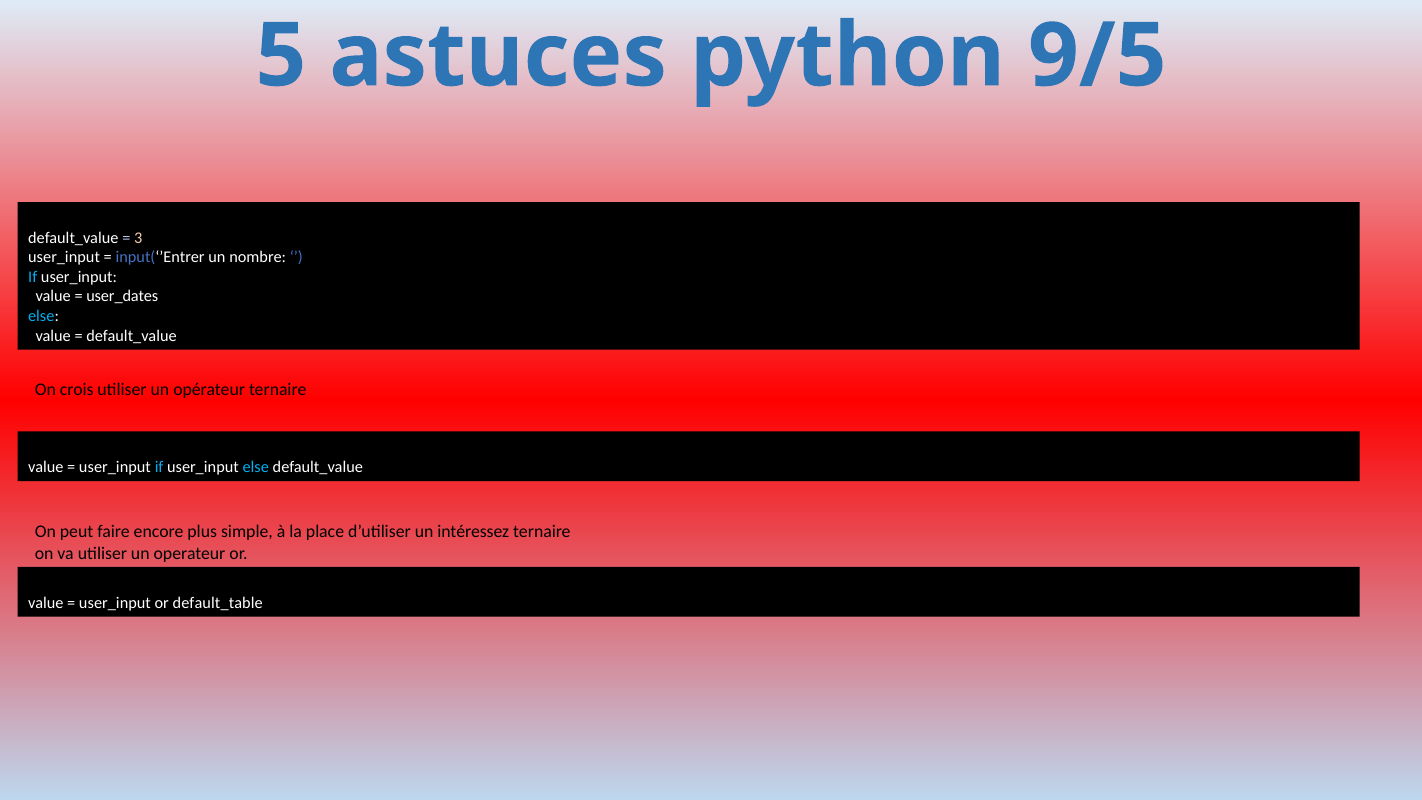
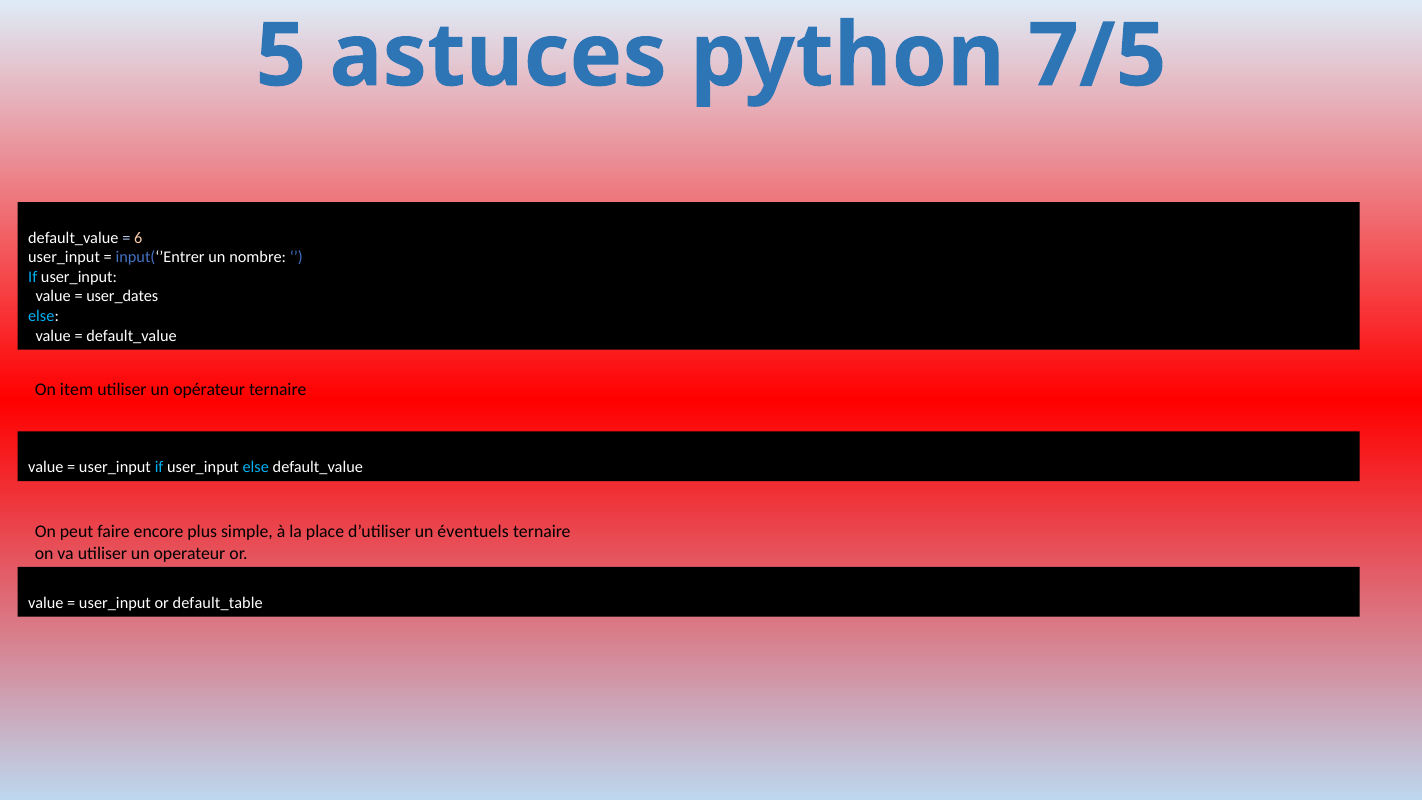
9/5: 9/5 -> 7/5 (1097, 56)
3: 3 -> 6 (138, 238)
crois: crois -> item (77, 389)
intéressez: intéressez -> éventuels (473, 532)
